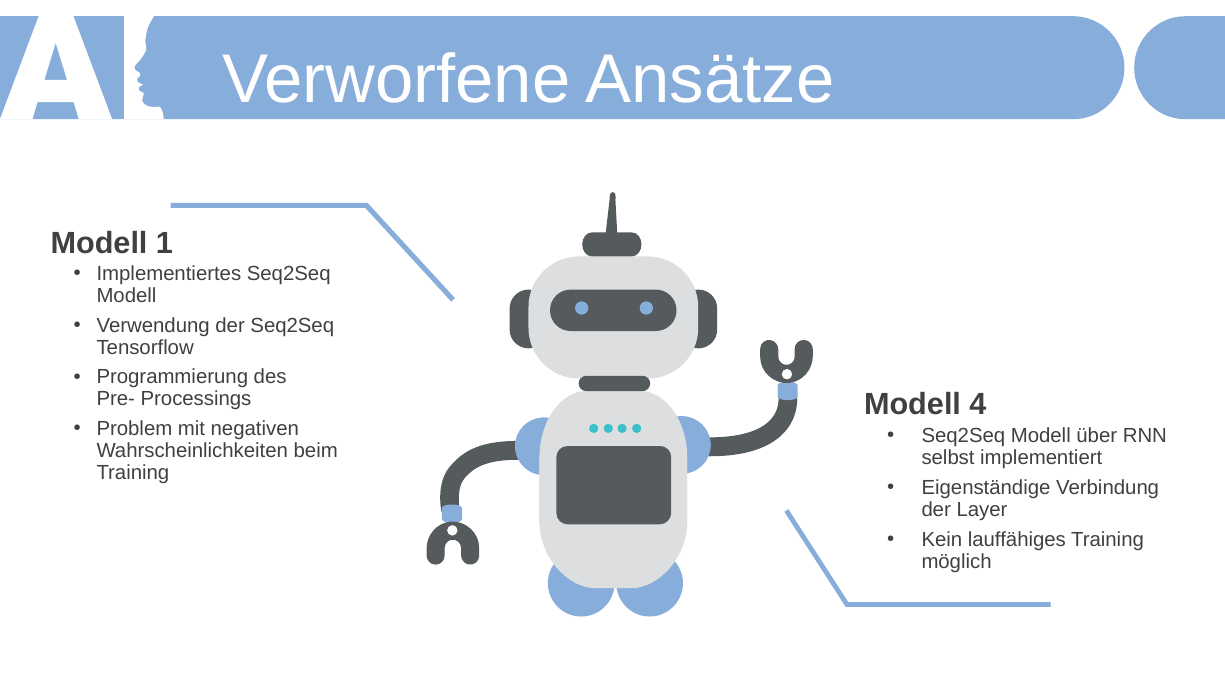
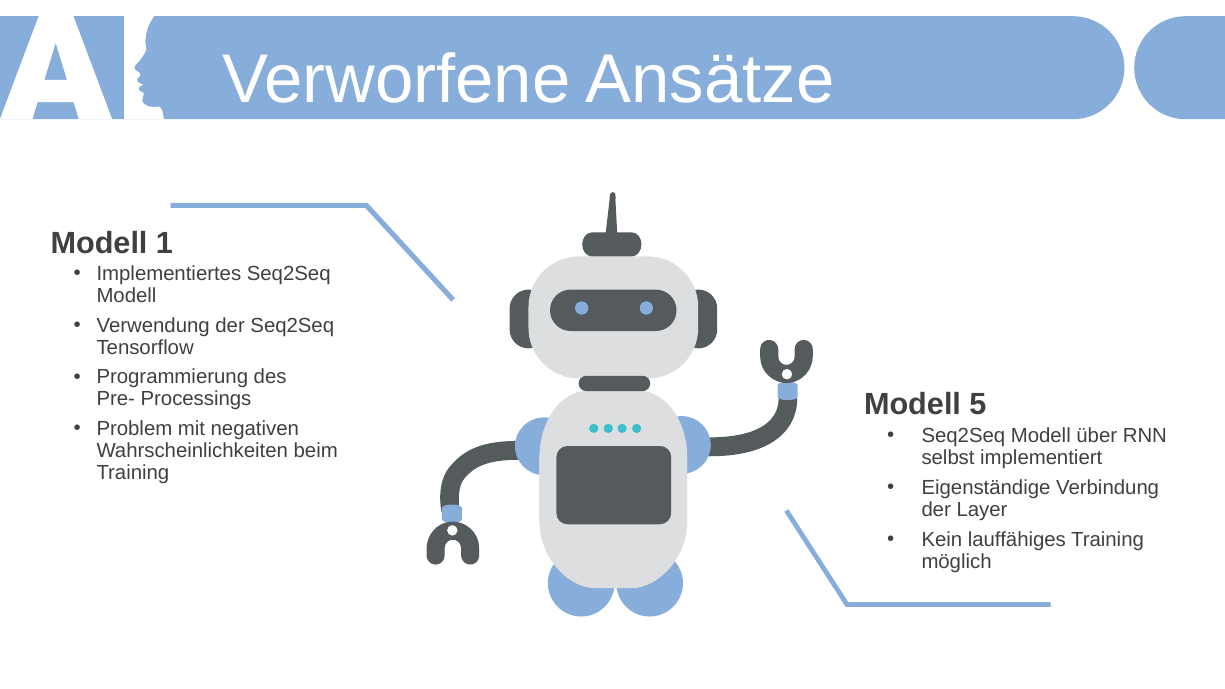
4: 4 -> 5 (978, 404)
